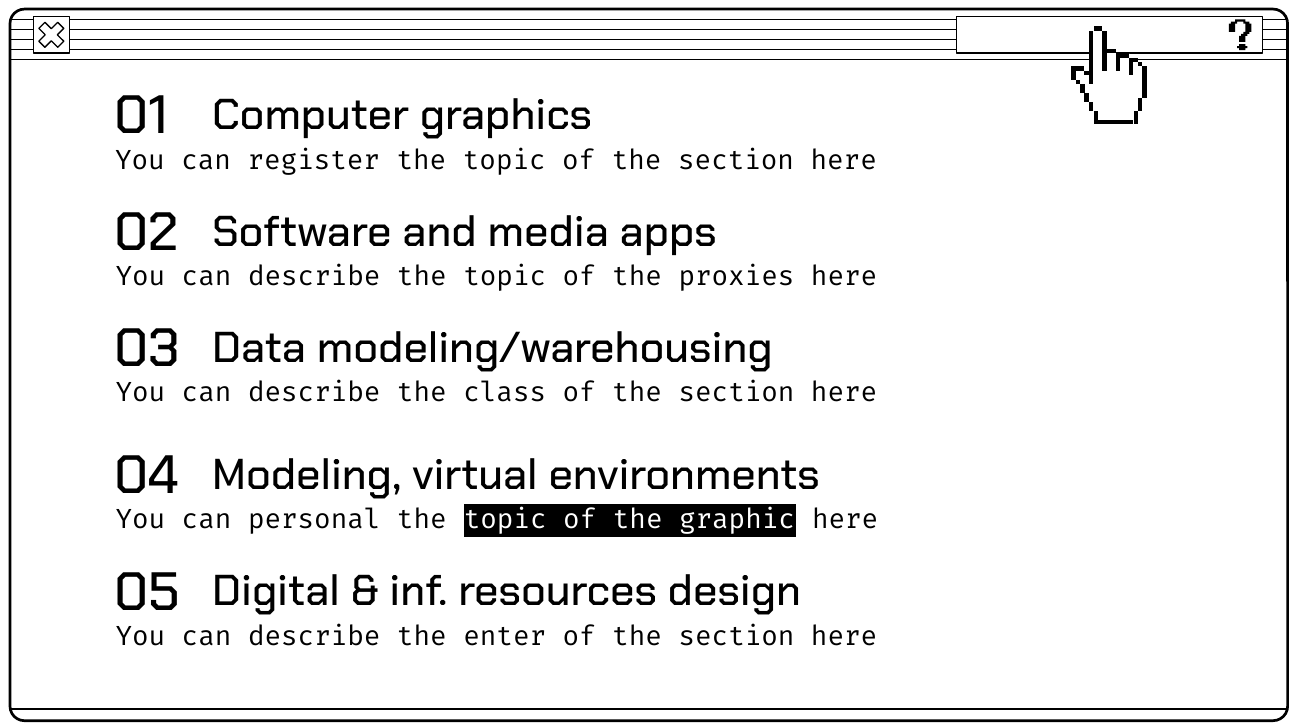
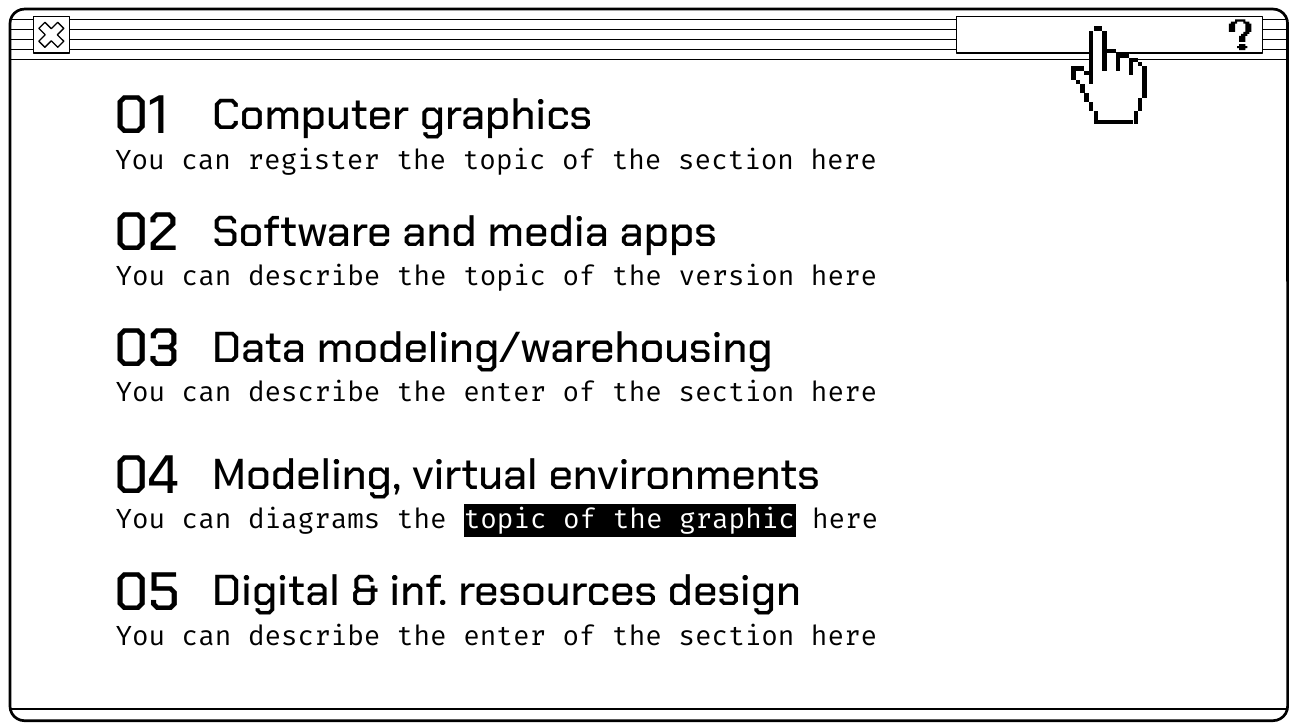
proxies: proxies -> version (736, 277)
class: class -> enter (505, 393)
personal: personal -> diagrams (314, 520)
